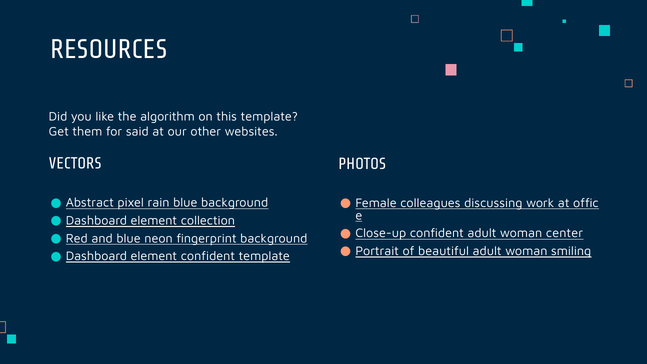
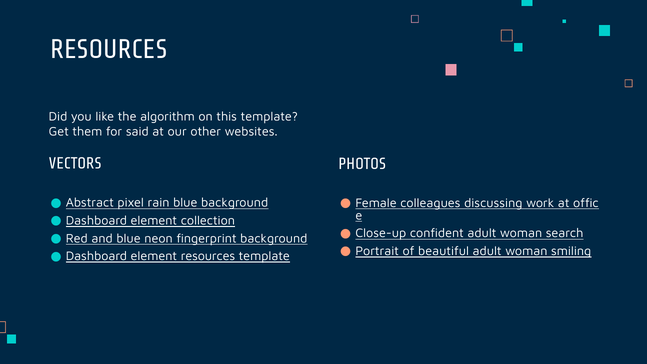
center: center -> search (565, 233)
element confident: confident -> resources (208, 256)
